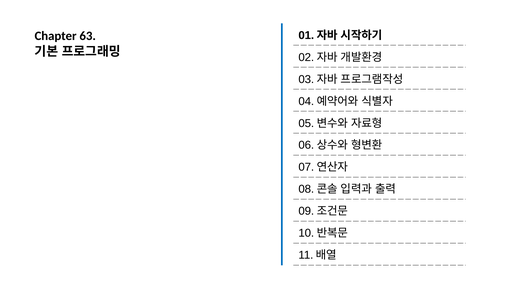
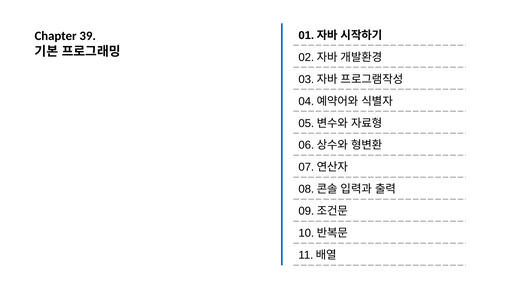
63: 63 -> 39 (88, 36)
